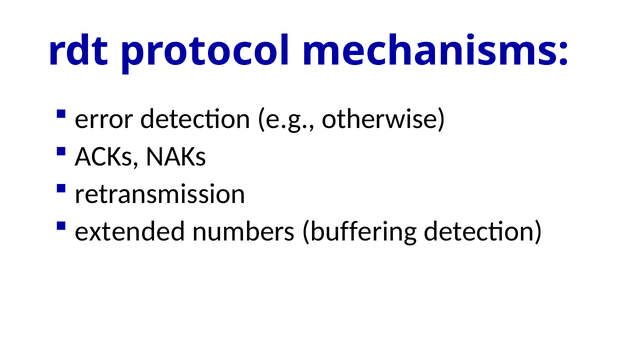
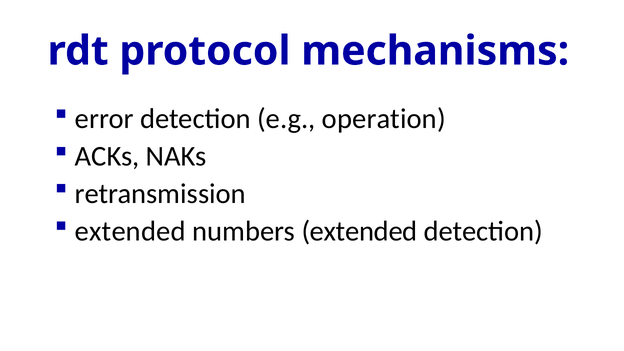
otherwise: otherwise -> operation (384, 119)
numbers buffering: buffering -> extended (359, 231)
